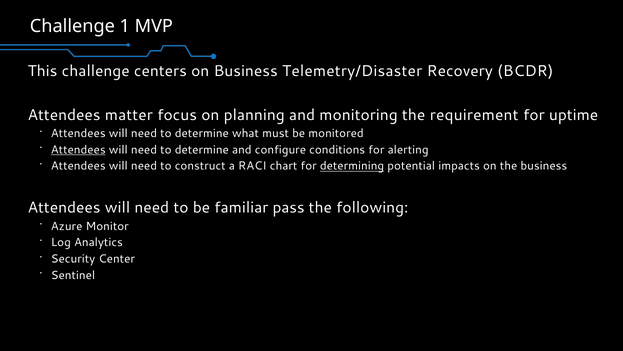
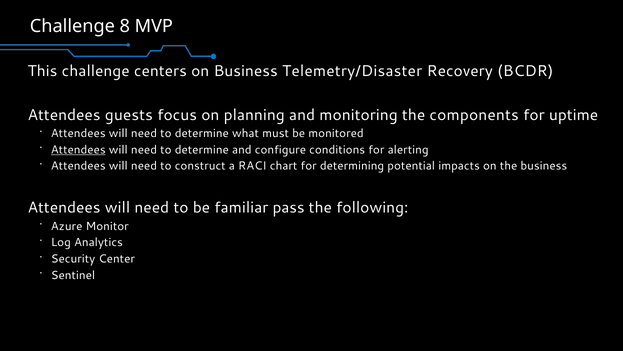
1: 1 -> 8 (125, 26)
matter: matter -> guests (129, 115)
requirement: requirement -> components (474, 115)
determining underline: present -> none (352, 166)
